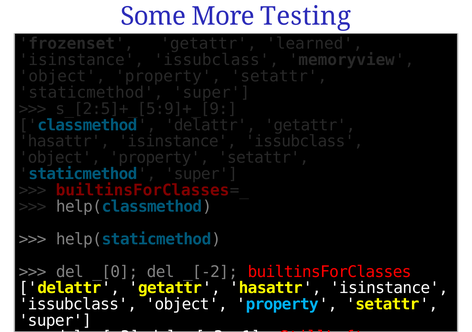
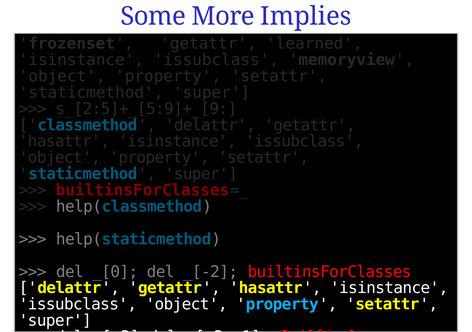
Testing: Testing -> Implies (306, 16)
